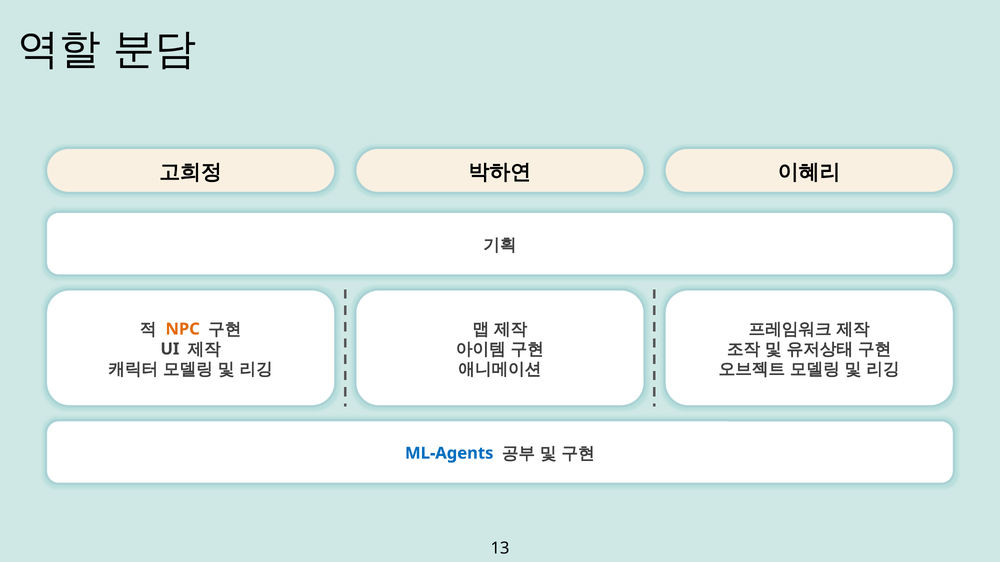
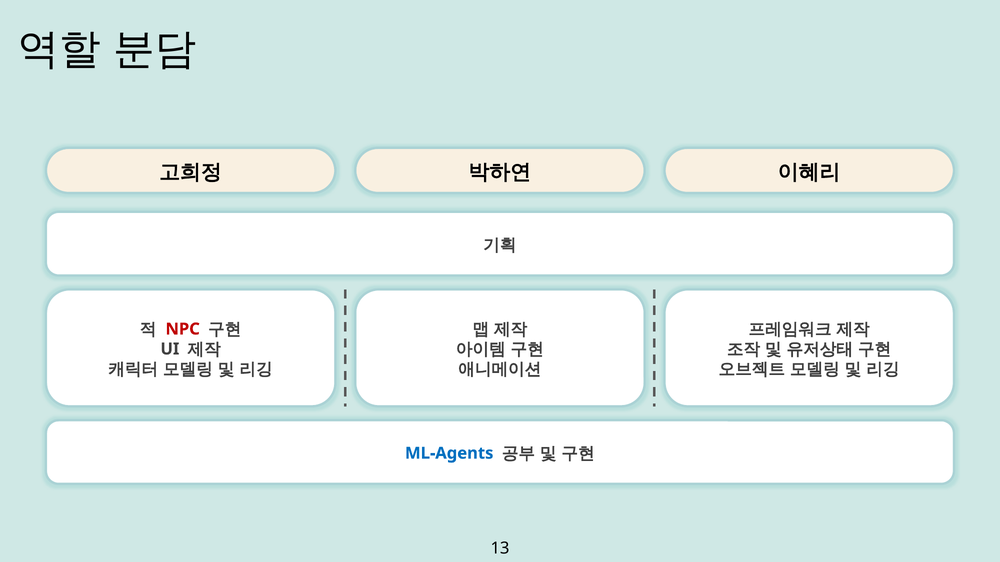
NPC colour: orange -> red (183, 329)
